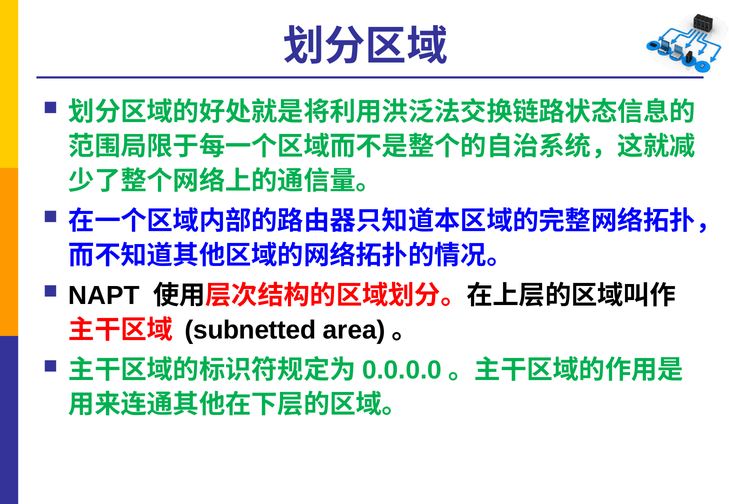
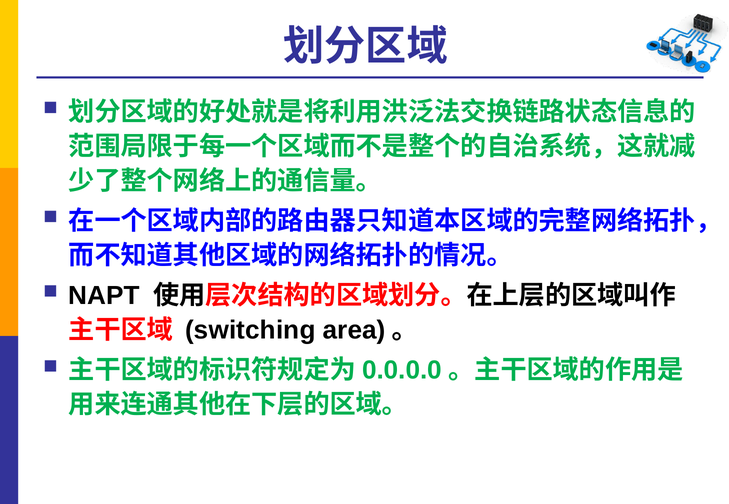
subnetted: subnetted -> switching (250, 331)
